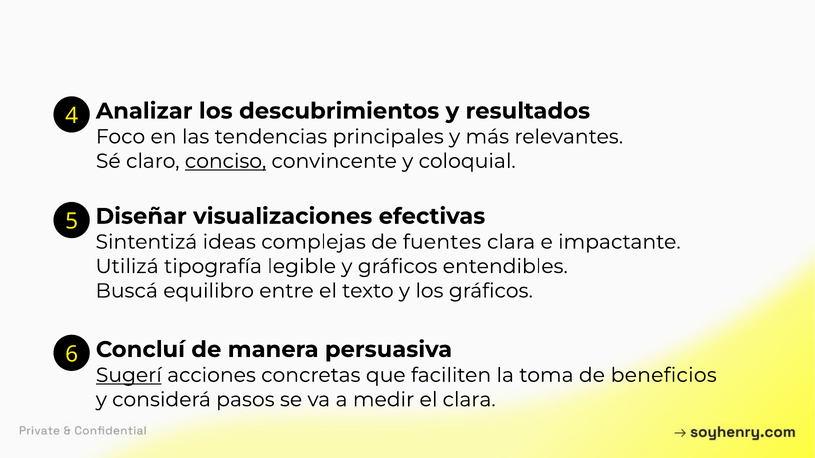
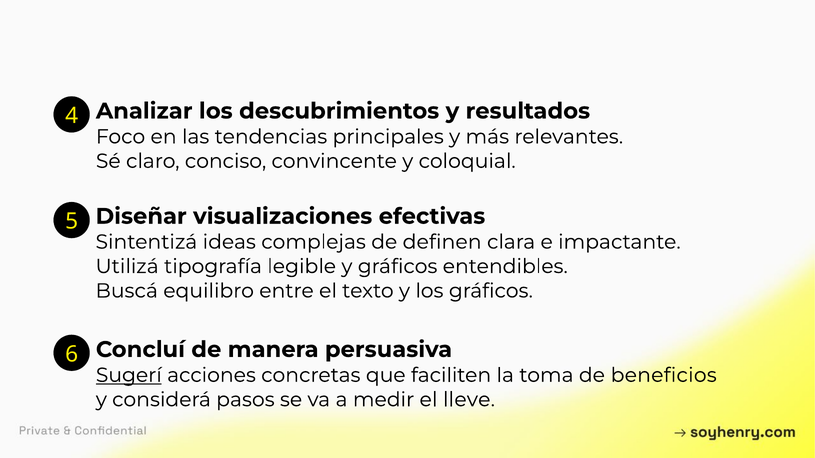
conciso underline: present -> none (226, 161)
fuentes: fuentes -> definen (442, 242)
el clara: clara -> lleve (469, 400)
